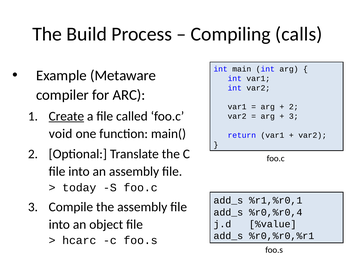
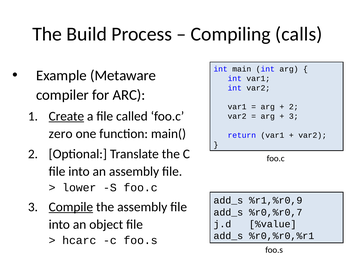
void: void -> zero (61, 134)
today: today -> lower (79, 188)
%r1,%r0,1: %r1,%r0,1 -> %r1,%r0,9 (276, 201)
Compile underline: none -> present (71, 207)
%r0,%r0,4: %r0,%r0,4 -> %r0,%r0,7 (276, 212)
